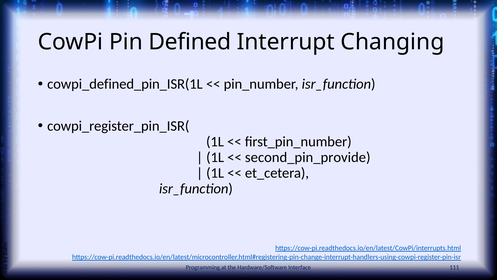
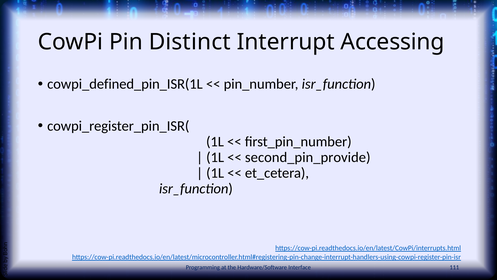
Defined: Defined -> Distinct (190, 42)
Changing: Changing -> Accessing (393, 42)
